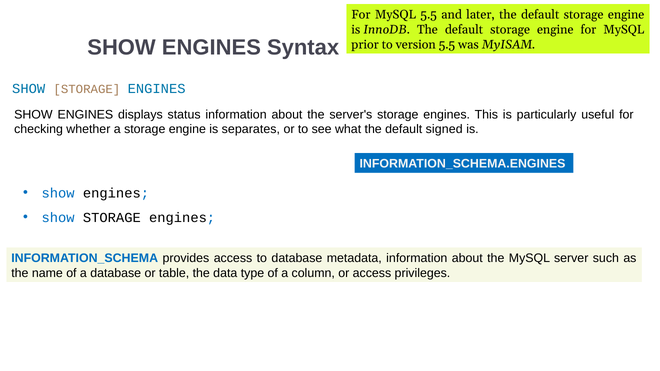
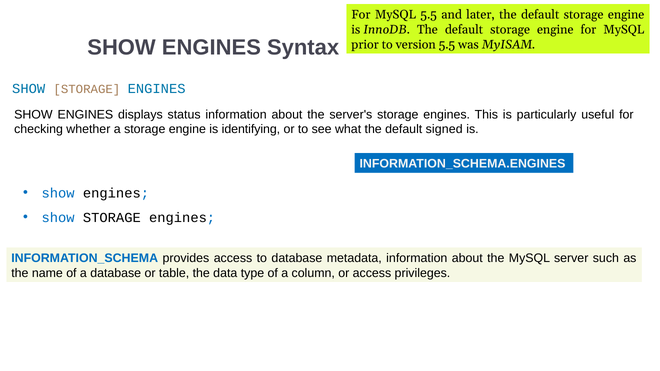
separates: separates -> identifying (251, 129)
